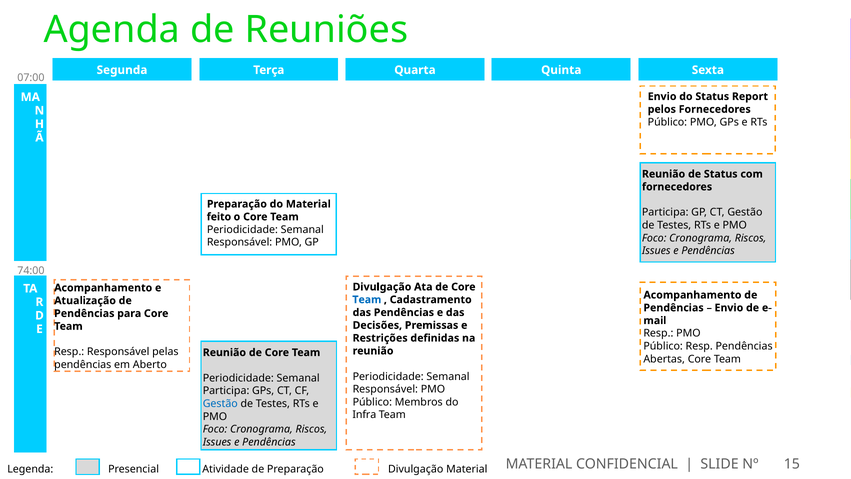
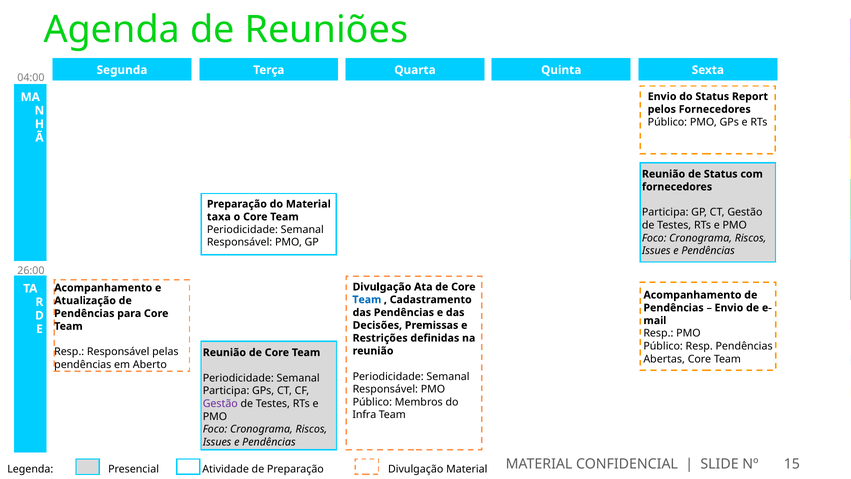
07:00: 07:00 -> 04:00 (31, 78)
feito: feito -> taxa (219, 217)
74:00: 74:00 -> 26:00 (31, 271)
Gestão colour: blue -> purple (220, 404)
